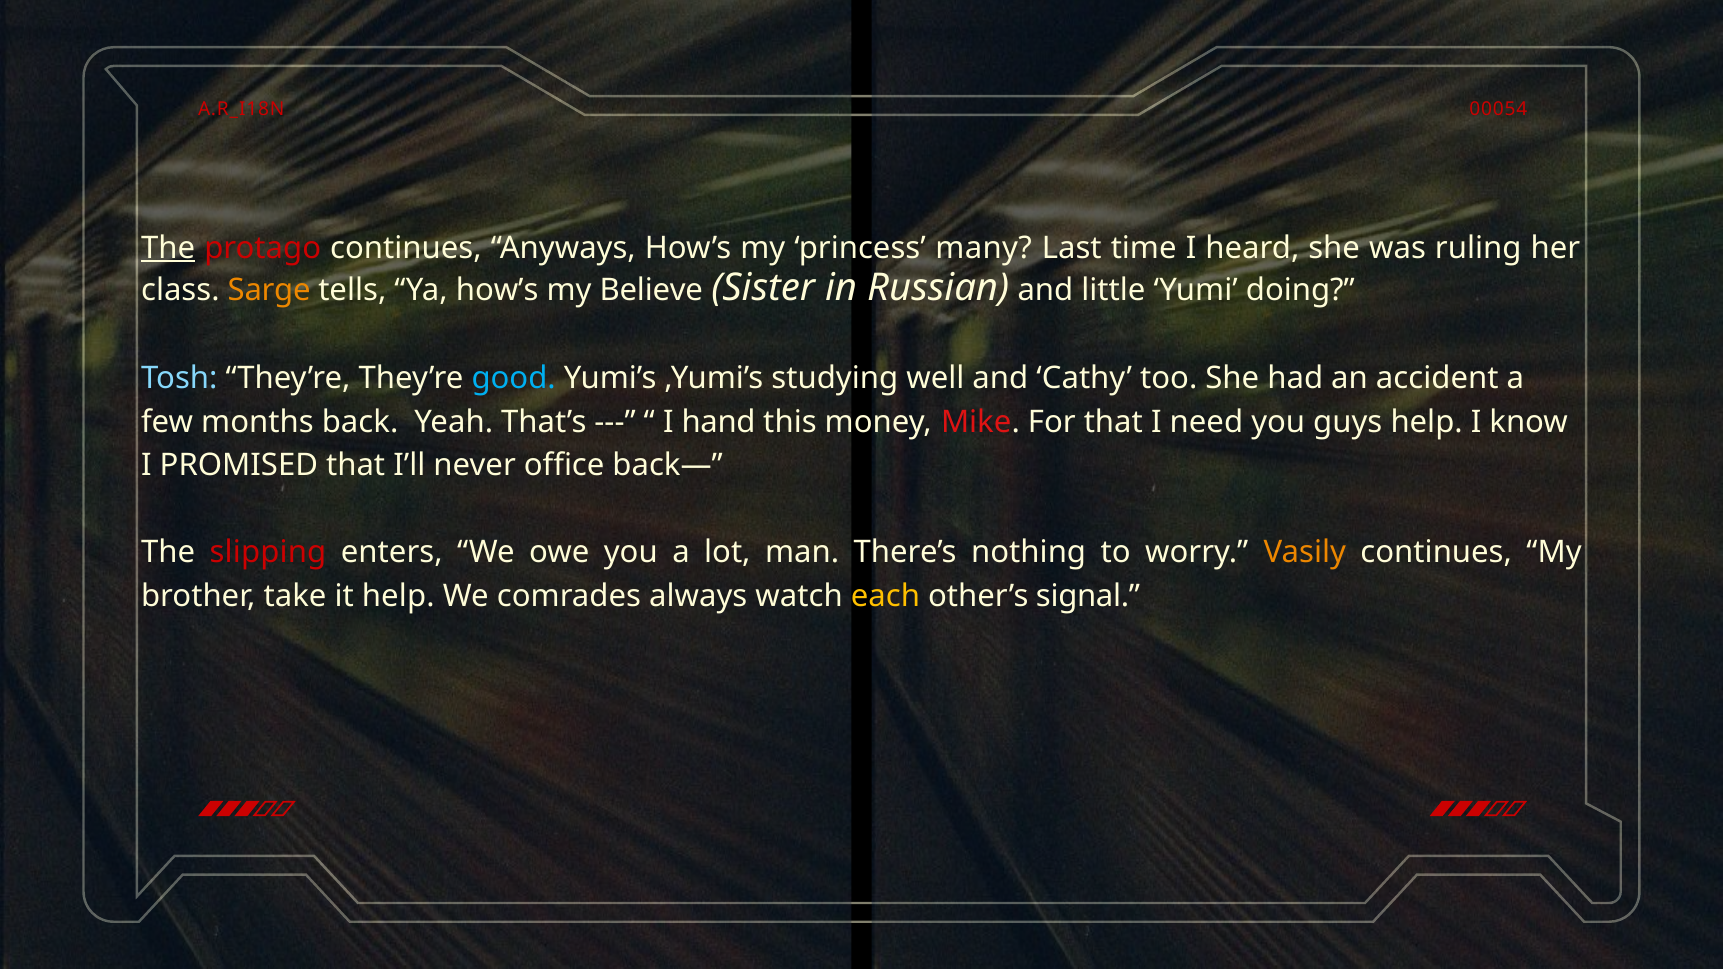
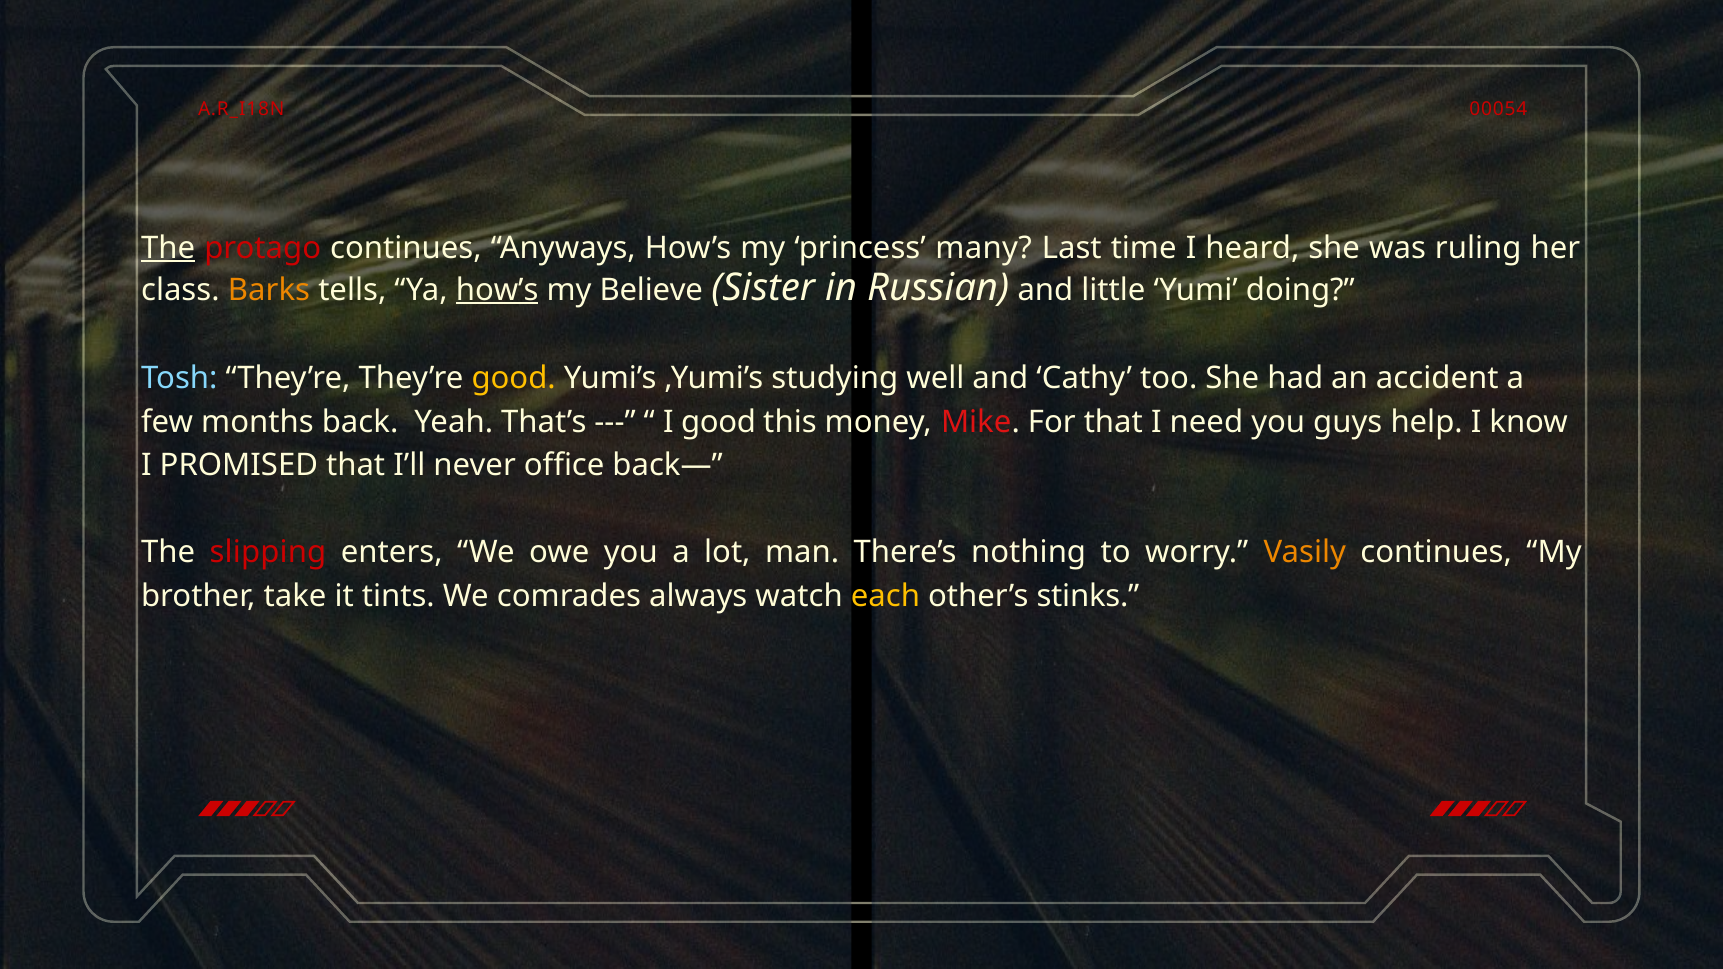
Sarge: Sarge -> Barks (269, 290)
how’s underline: none -> present (497, 290)
good colour: light blue -> yellow (514, 379)
I hand: hand -> good (719, 422)
it help: help -> tints (398, 596)
signal: signal -> stinks (1088, 596)
